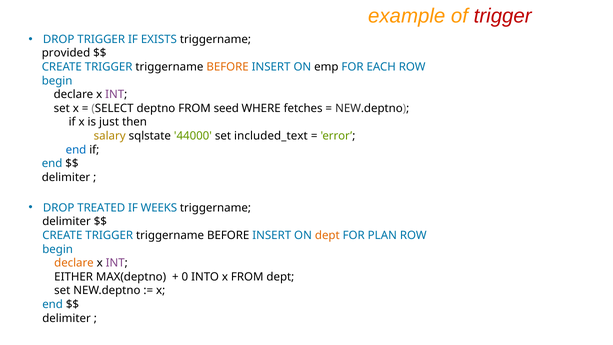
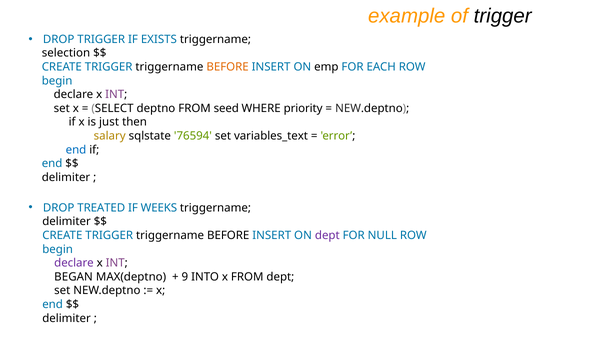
trigger colour: red -> black (503, 16)
provided: provided -> selection (66, 53)
fetches: fetches -> priority (303, 108)
44000: 44000 -> 76594 (193, 136)
included_text: included_text -> variables_text (271, 136)
dept colour: orange -> purple (327, 235)
PLAN: PLAN -> NULL (382, 235)
declare colour: orange -> purple (74, 263)
EITHER: EITHER -> BEGAN (74, 277)
0: 0 -> 9 (185, 277)
